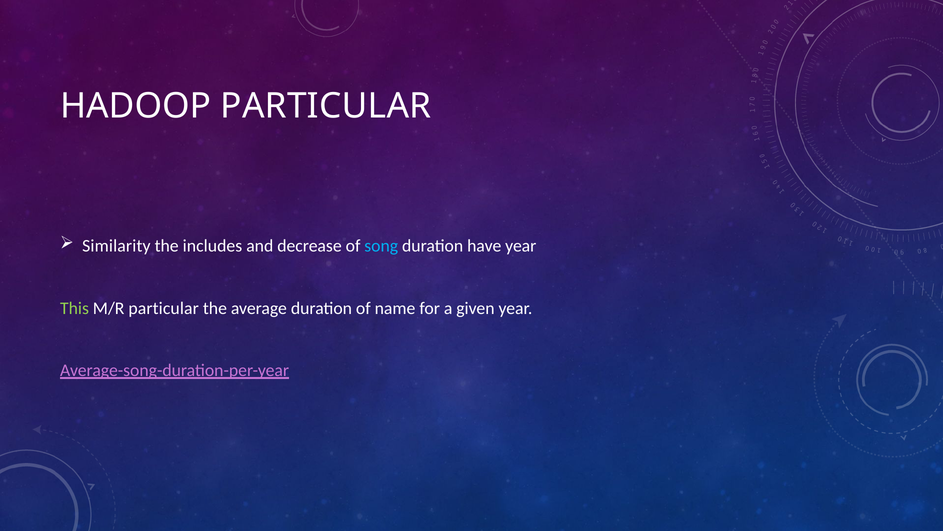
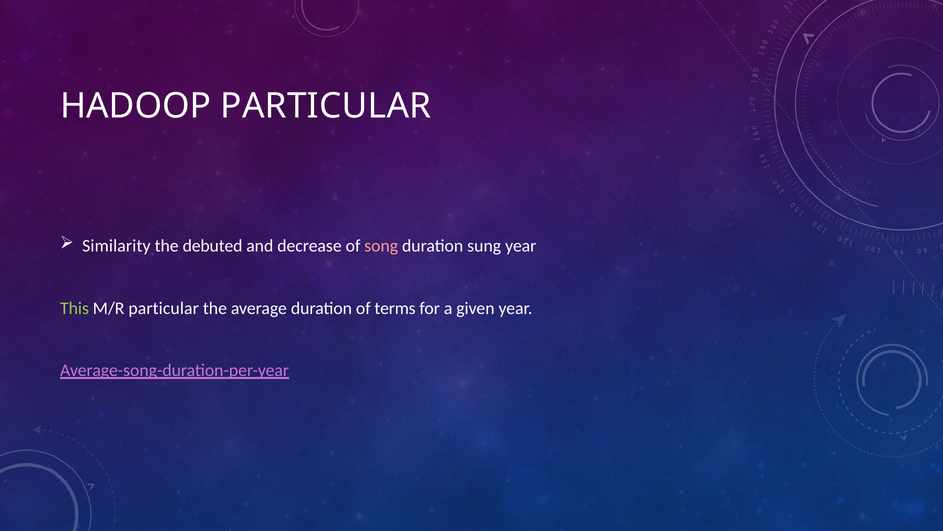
includes: includes -> debuted (213, 246)
song colour: light blue -> pink (381, 246)
have: have -> sung (484, 246)
name: name -> terms (395, 308)
